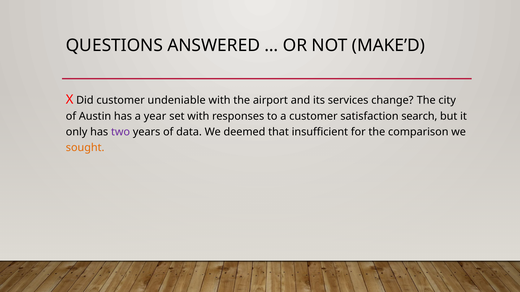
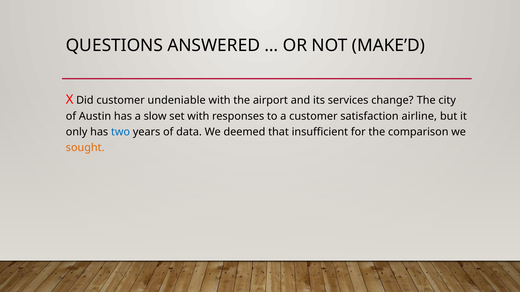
year: year -> slow (155, 116)
search: search -> airline (419, 116)
two colour: purple -> blue (121, 132)
